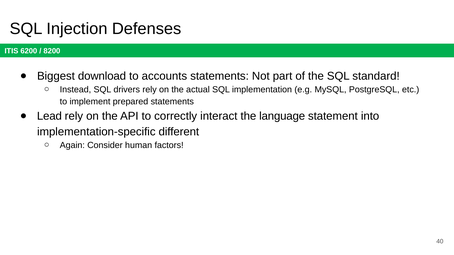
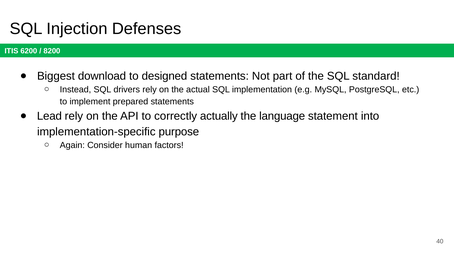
accounts: accounts -> designed (164, 76)
interact: interact -> actually (219, 116)
different: different -> purpose (179, 132)
